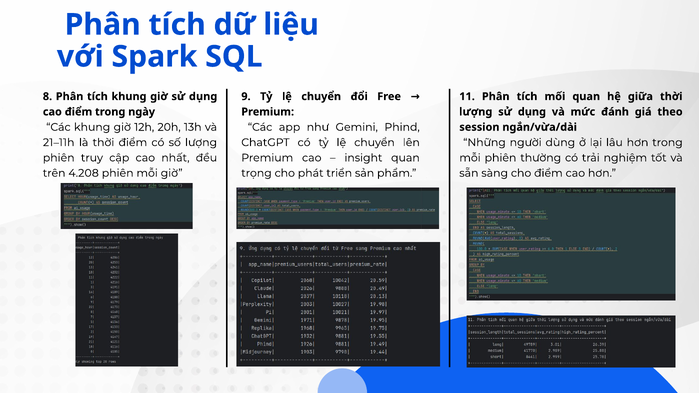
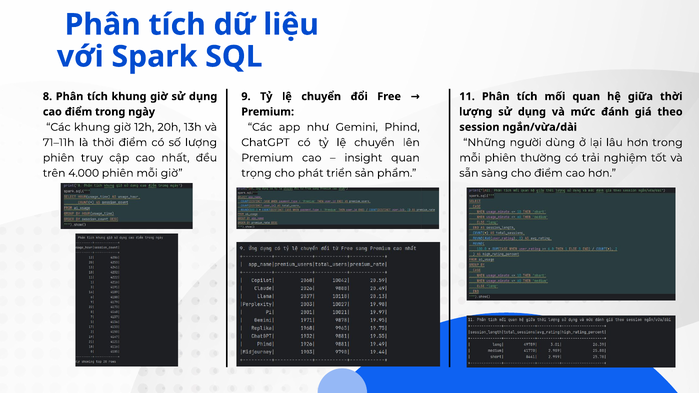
21–11h: 21–11h -> 71–11h (59, 143)
4.208: 4.208 -> 4.000 (84, 173)
